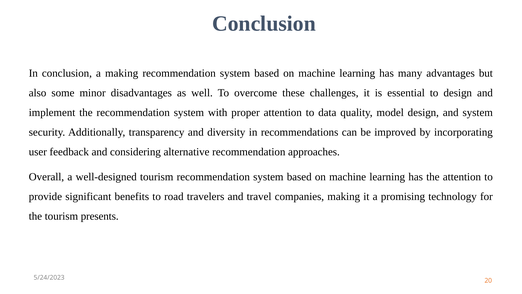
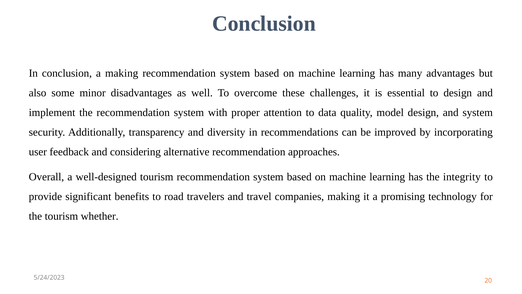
the attention: attention -> integrity (462, 177)
presents: presents -> whether (100, 216)
